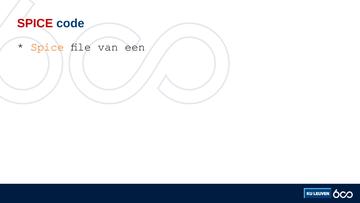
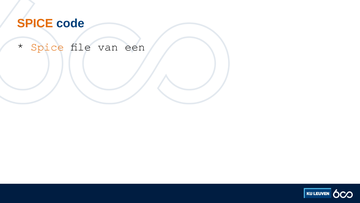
SPICE colour: red -> orange (35, 23)
